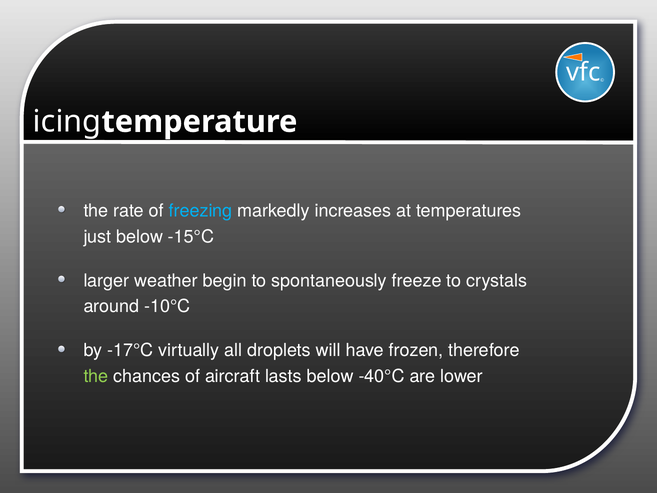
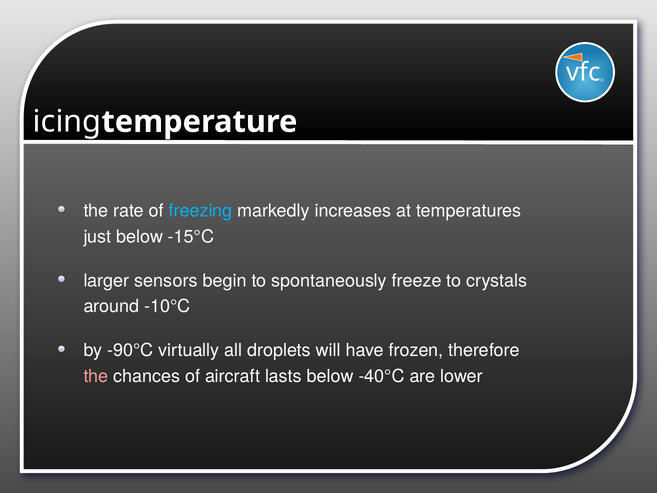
weather: weather -> sensors (166, 280)
-17°C: -17°C -> -90°C (130, 350)
the colour: light green -> pink (96, 376)
